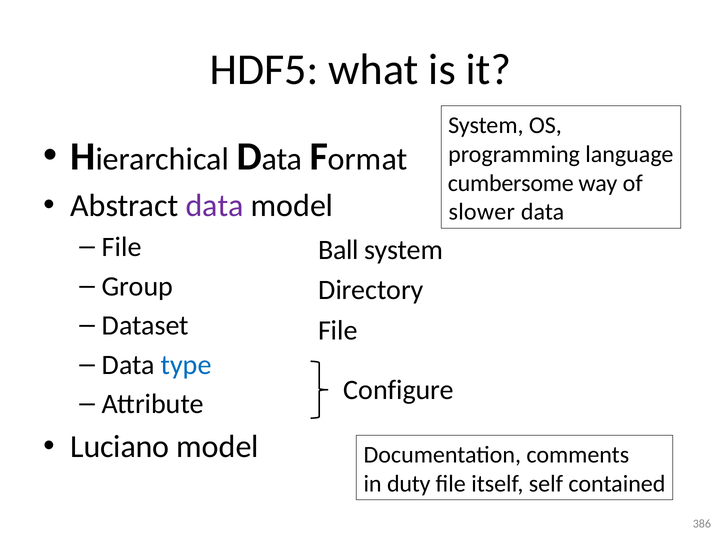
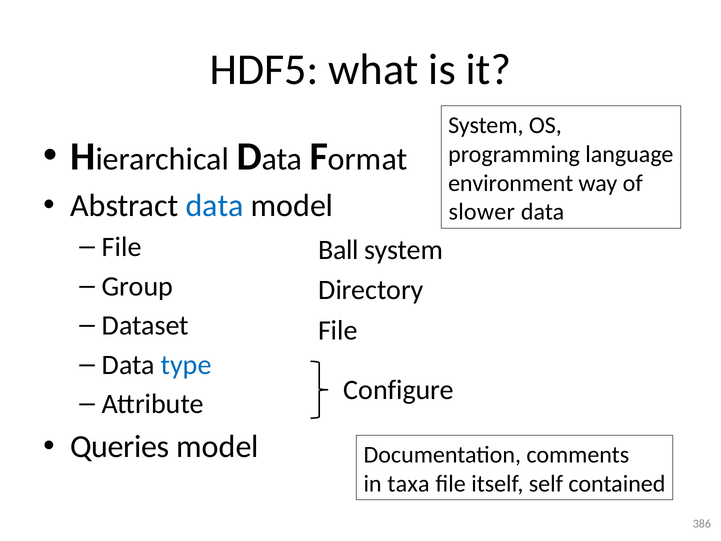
cumbersome: cumbersome -> environment (511, 183)
data colour: purple -> blue (215, 206)
Luciano: Luciano -> Queries (120, 447)
duty: duty -> taxa (409, 484)
